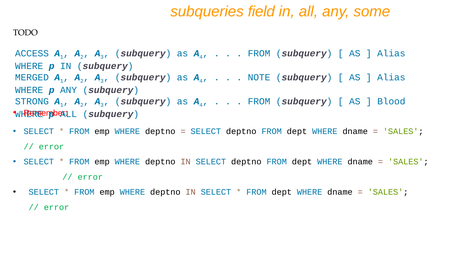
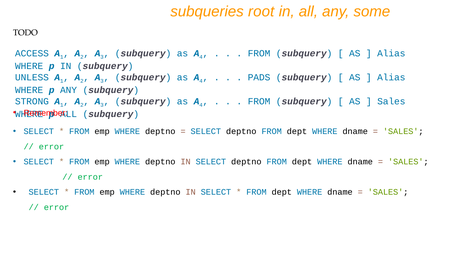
field: field -> root (261, 12)
MERGED: MERGED -> UNLESS (32, 77)
NOTE: NOTE -> PADS (259, 77)
Blood: Blood -> Sales (391, 101)
